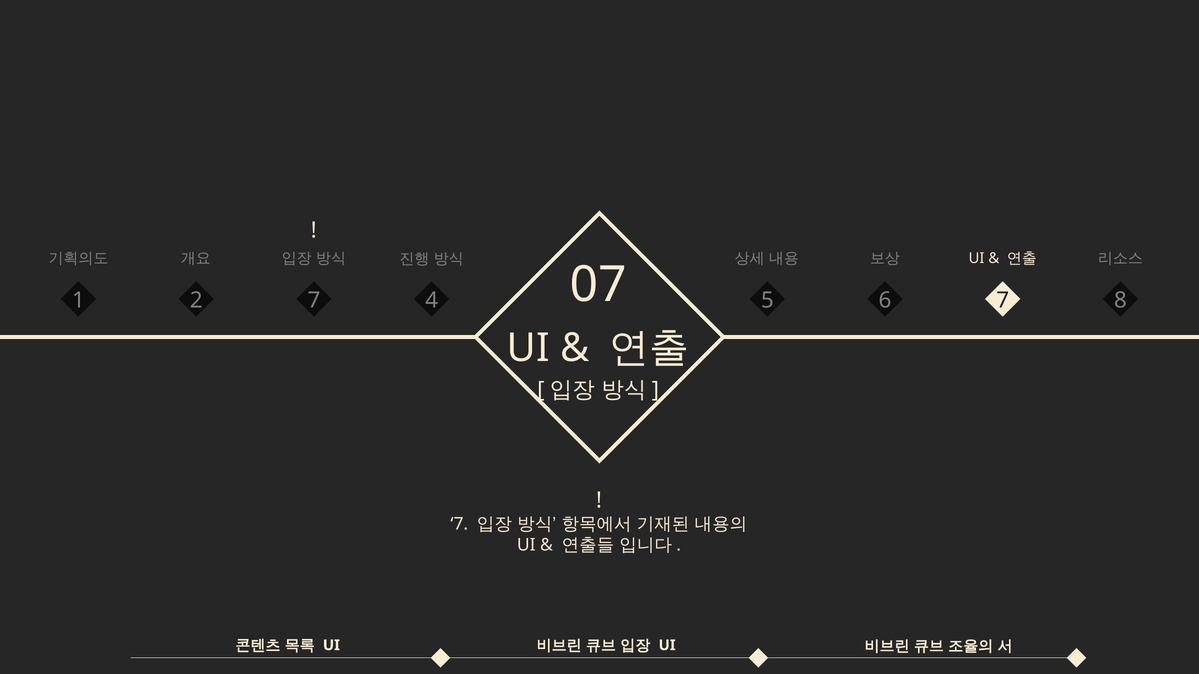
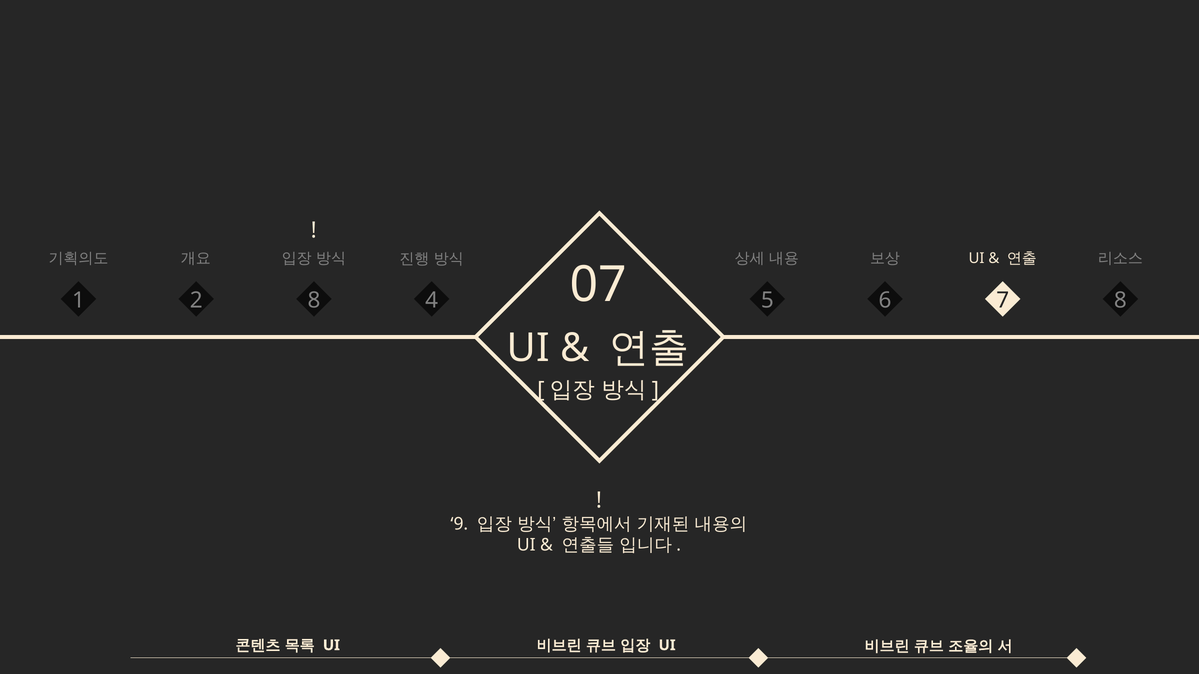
2 7: 7 -> 8 (314, 301)
7: 7 -> 9 (459, 525)
